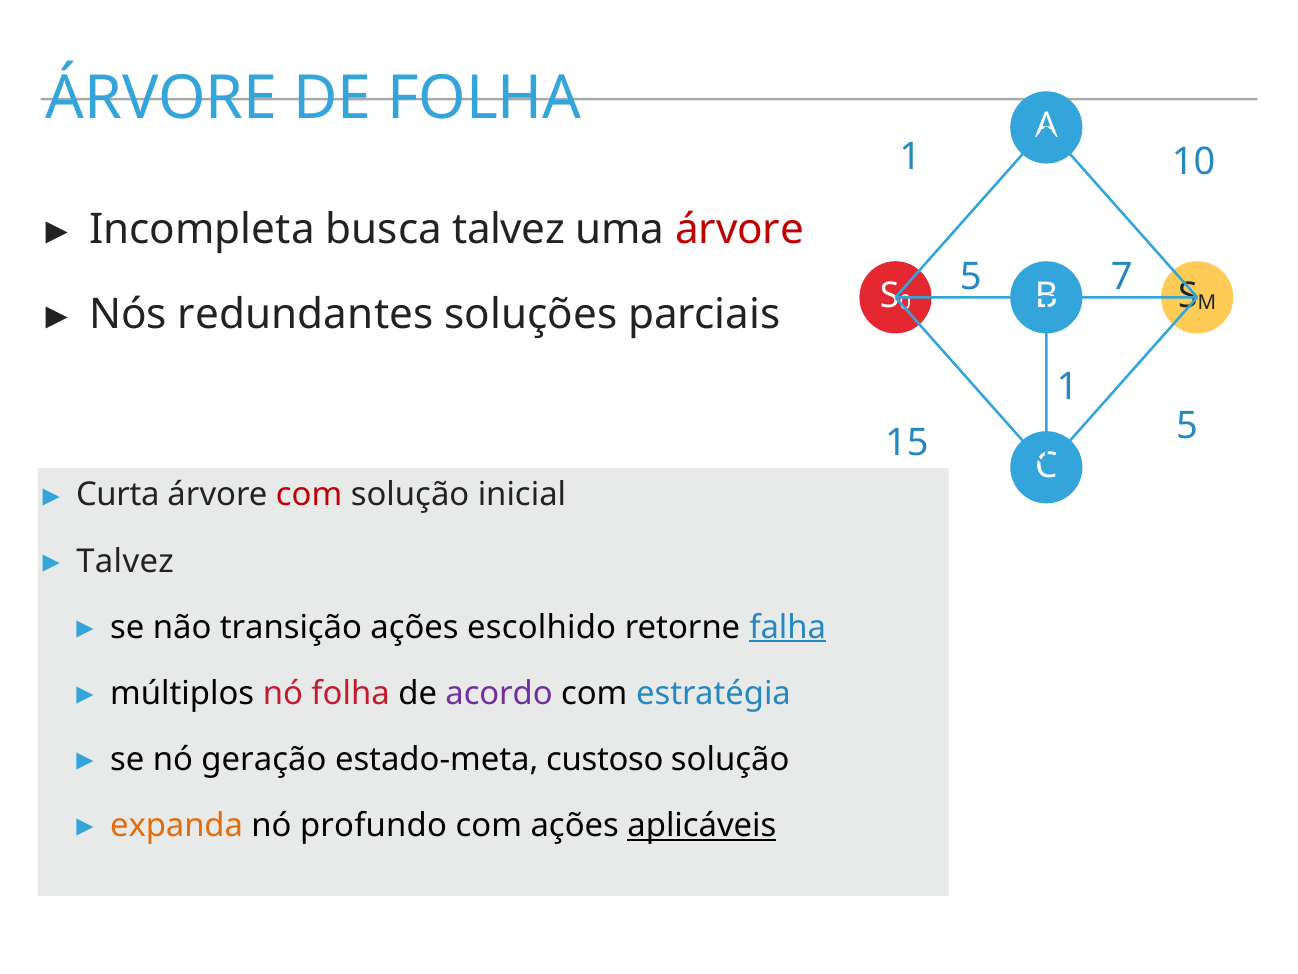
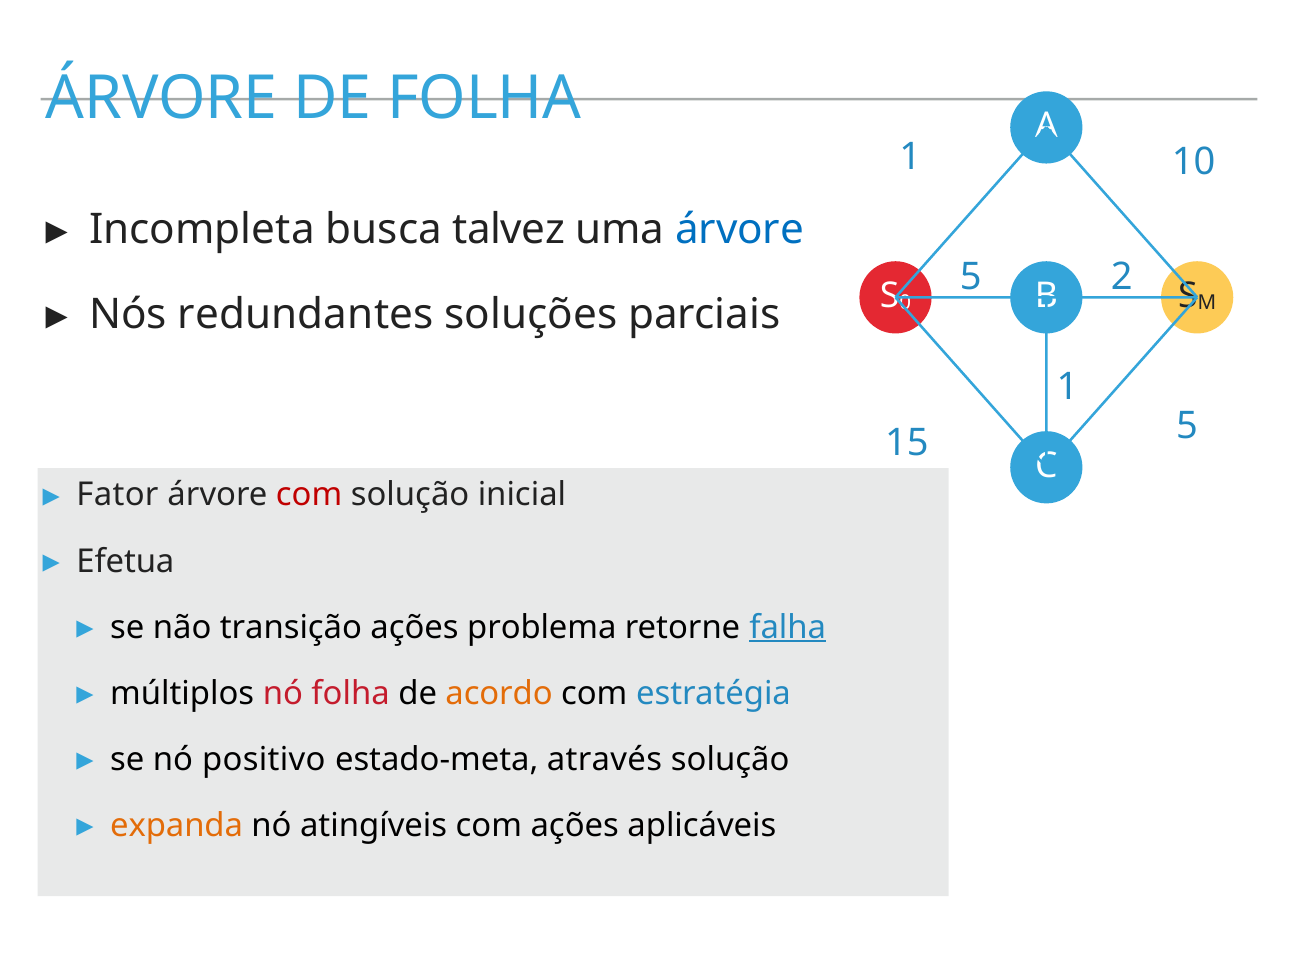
árvore colour: red -> blue (740, 230)
7: 7 -> 2 (1122, 276)
Curta: Curta -> Fator (117, 495)
Talvez: Talvez -> Efetua (125, 561)
escolhido: escolhido -> problema (542, 627)
acordo colour: purple -> orange (499, 693)
geração: geração -> positivo (264, 759)
custoso: custoso -> através (604, 759)
profundo: profundo -> atingíveis (374, 825)
aplicáveis underline: present -> none (702, 825)
